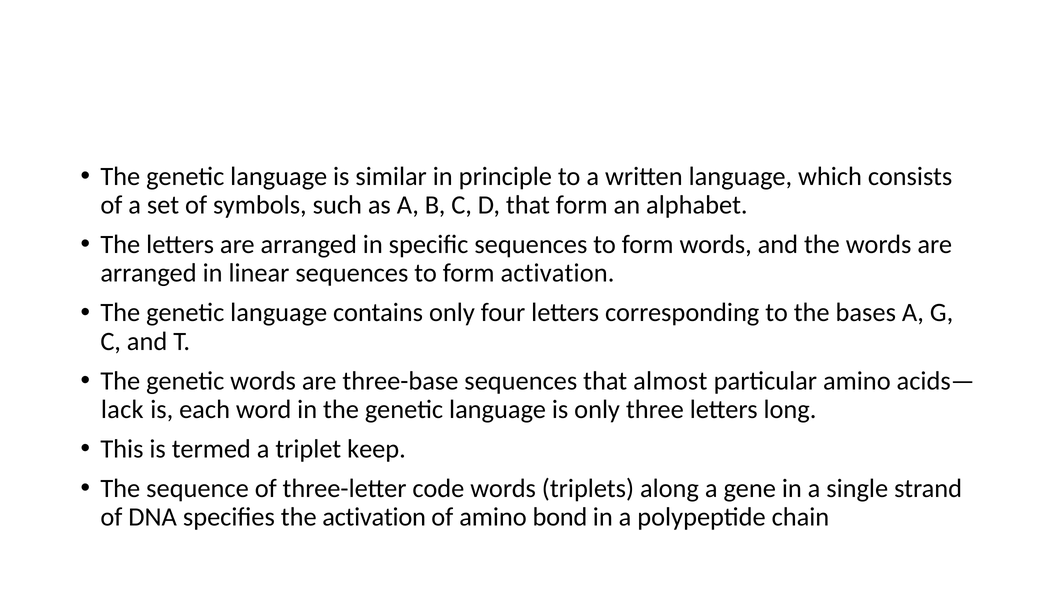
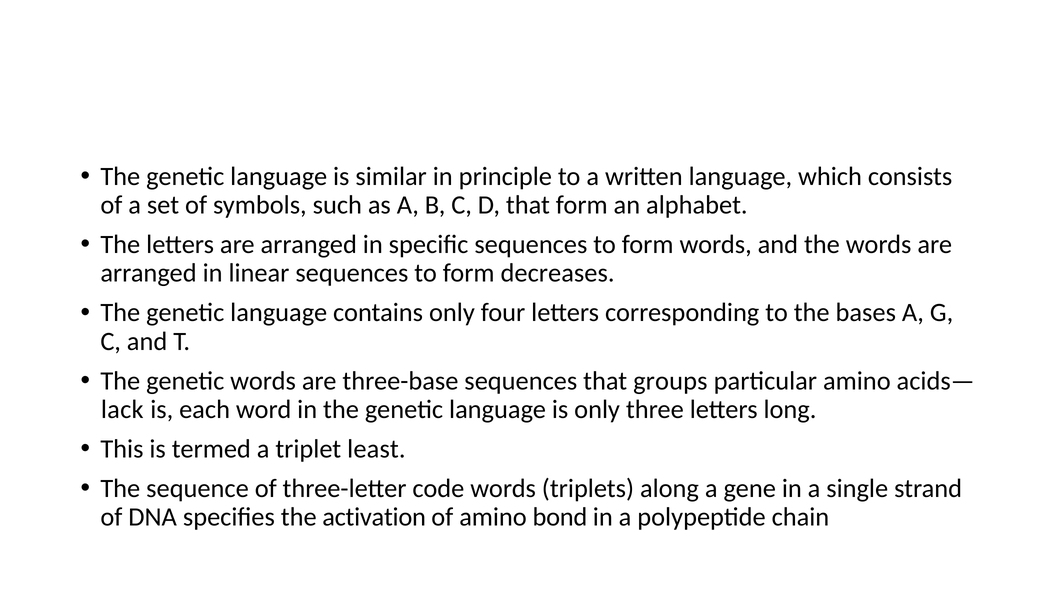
form activation: activation -> decreases (558, 273)
almost: almost -> groups (670, 381)
keep: keep -> least (376, 449)
